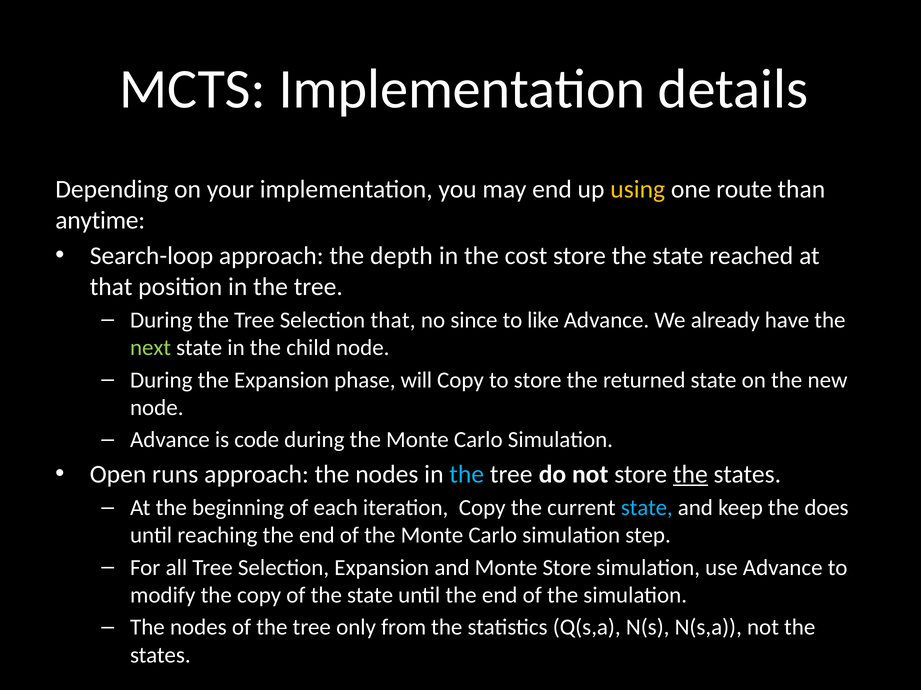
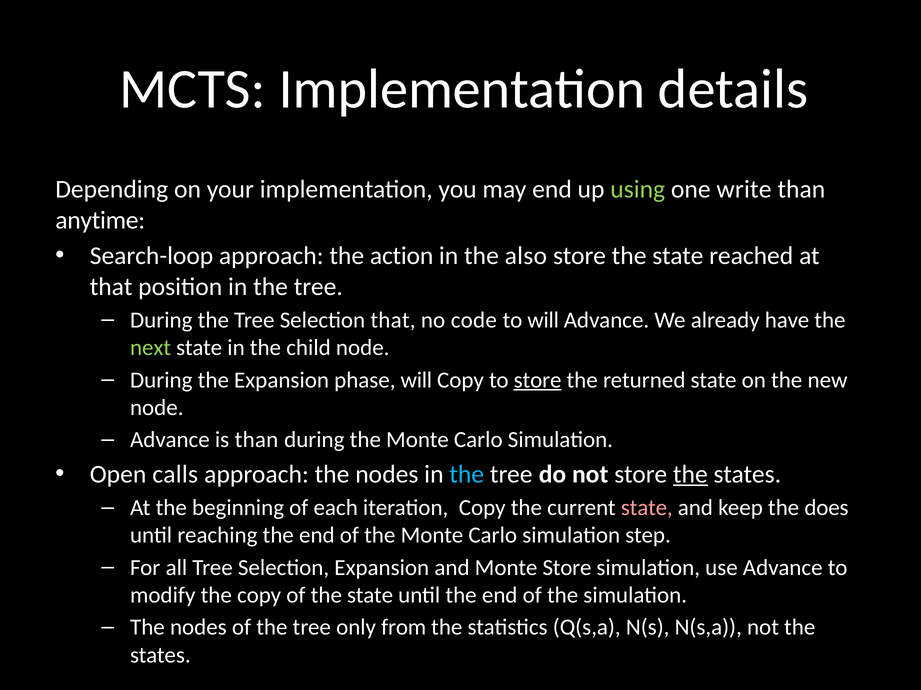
using colour: yellow -> light green (638, 190)
route: route -> write (744, 190)
depth: depth -> action (402, 256)
cost: cost -> also (526, 256)
since: since -> code (474, 320)
to like: like -> will (543, 320)
store underline: none -> present (538, 380)
is code: code -> than (257, 440)
runs: runs -> calls (175, 475)
state colour: light blue -> pink (647, 508)
